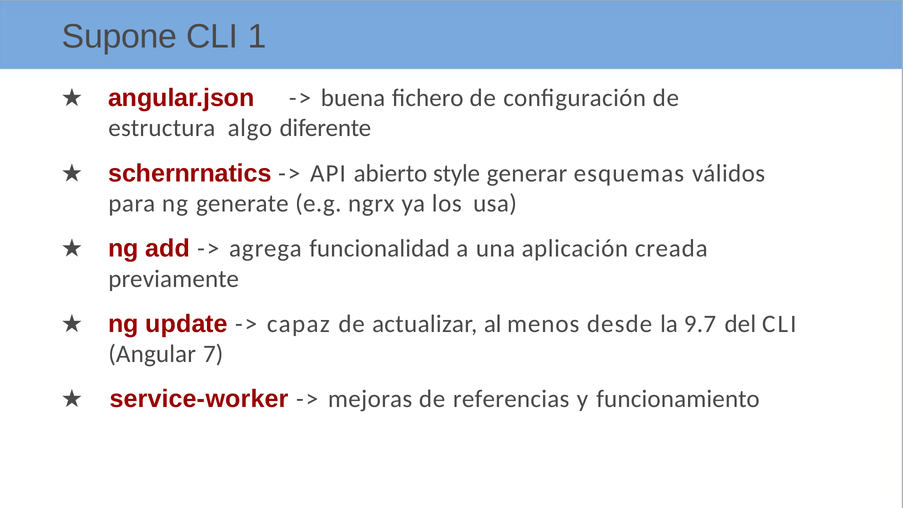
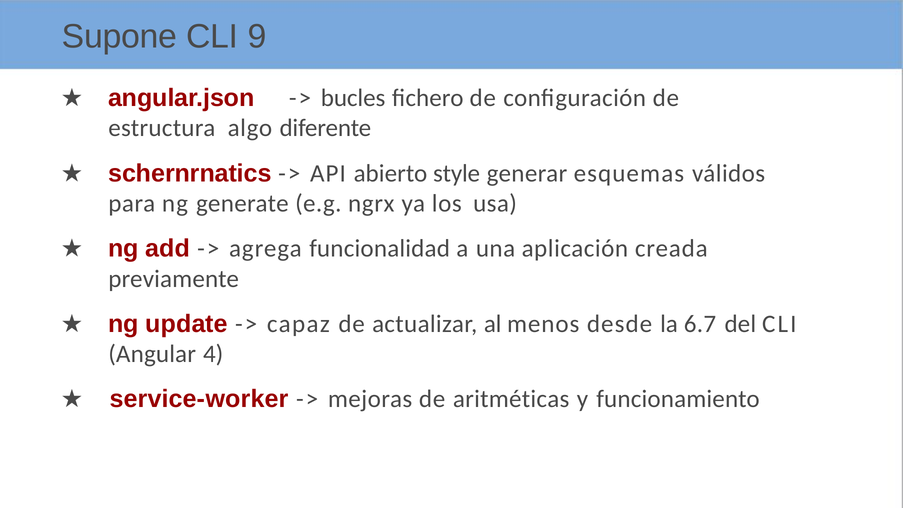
1: 1 -> 9 (257, 37)
buena: buena -> bucles (353, 98)
9.7: 9.7 -> 6.7 (700, 324)
7: 7 -> 4 (213, 354)
referencias: referencias -> aritméticas (511, 399)
